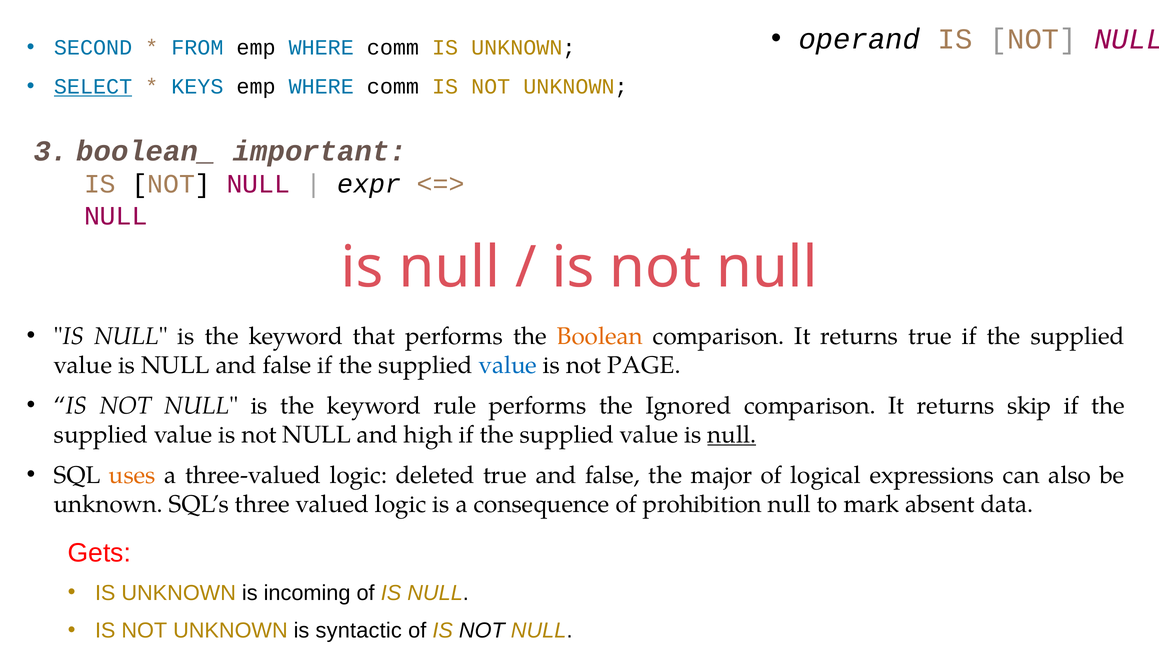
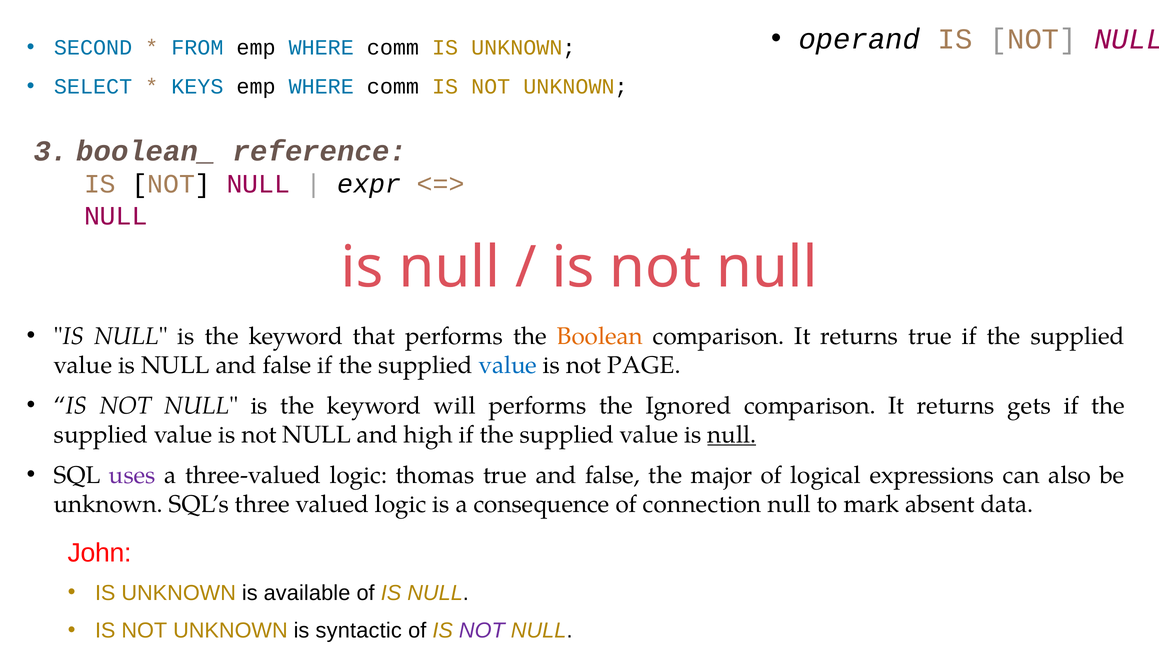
SELECT underline: present -> none (93, 87)
important: important -> reference (320, 151)
rule: rule -> will (455, 406)
skip: skip -> gets (1029, 406)
uses colour: orange -> purple (132, 475)
deleted: deleted -> thomas (435, 475)
prohibition: prohibition -> connection (702, 504)
Gets: Gets -> John (100, 553)
incoming: incoming -> available (307, 593)
NOT colour: black -> purple (482, 631)
